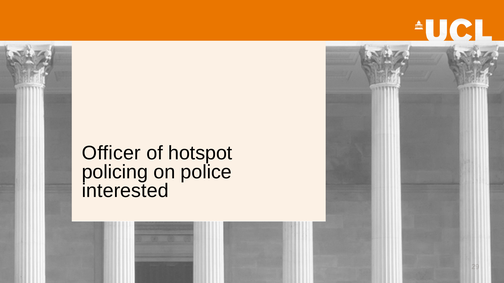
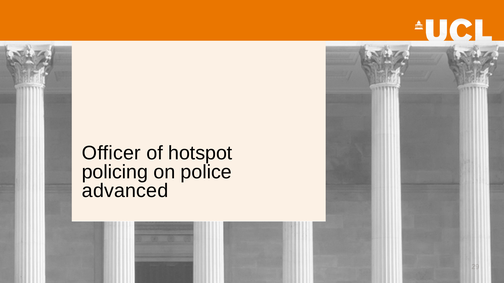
interested: interested -> advanced (125, 191)
